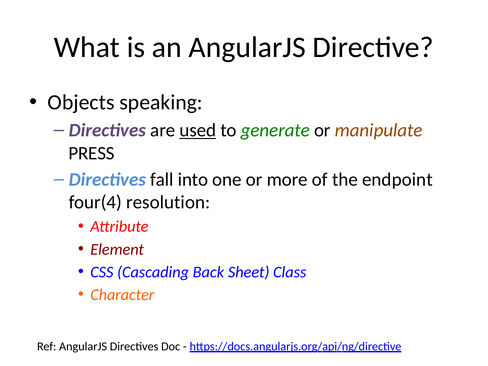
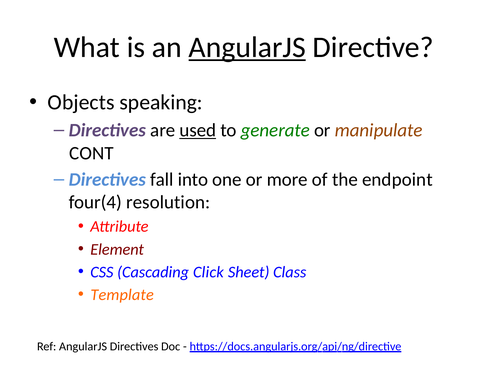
AngularJS underline: none -> present (247, 47)
PRESS: PRESS -> CONT (91, 153)
Back: Back -> Click (208, 272)
Character: Character -> Template (122, 295)
